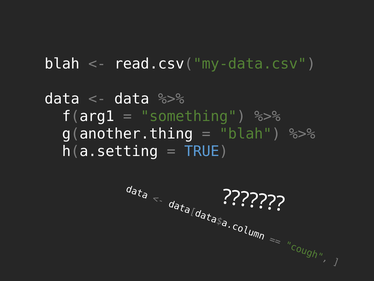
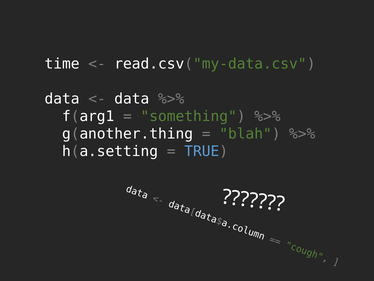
blah: blah -> time (62, 64)
